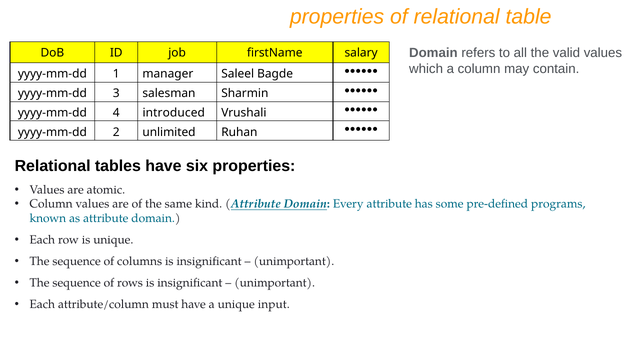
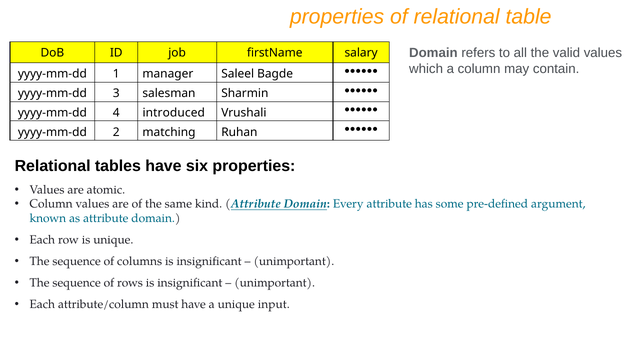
unlimited: unlimited -> matching (169, 132)
programs: programs -> argument (558, 204)
